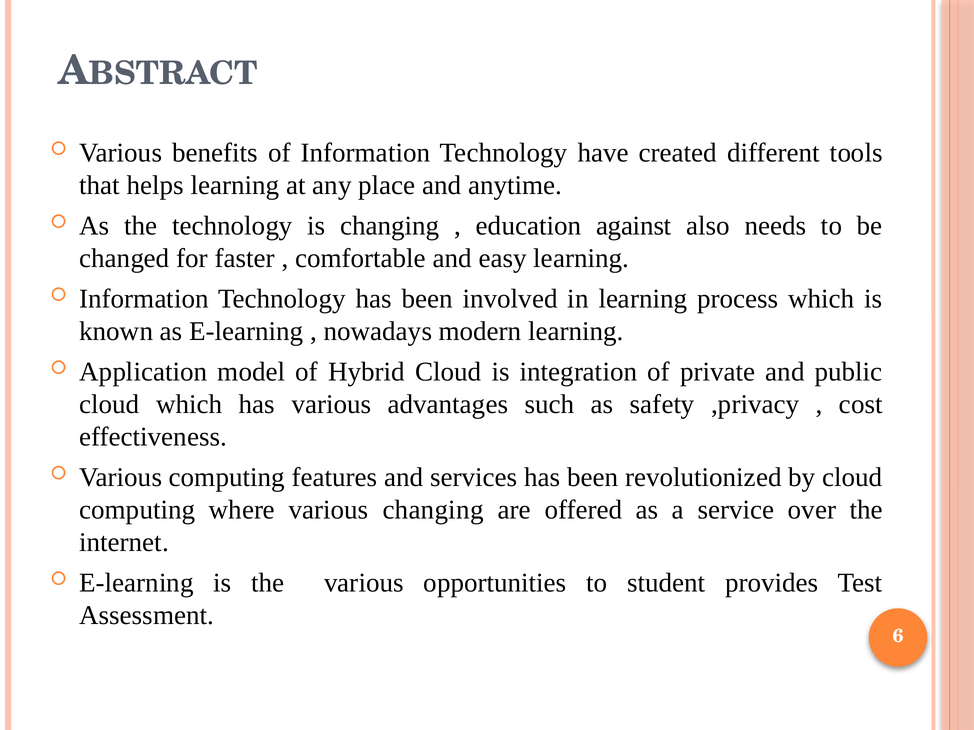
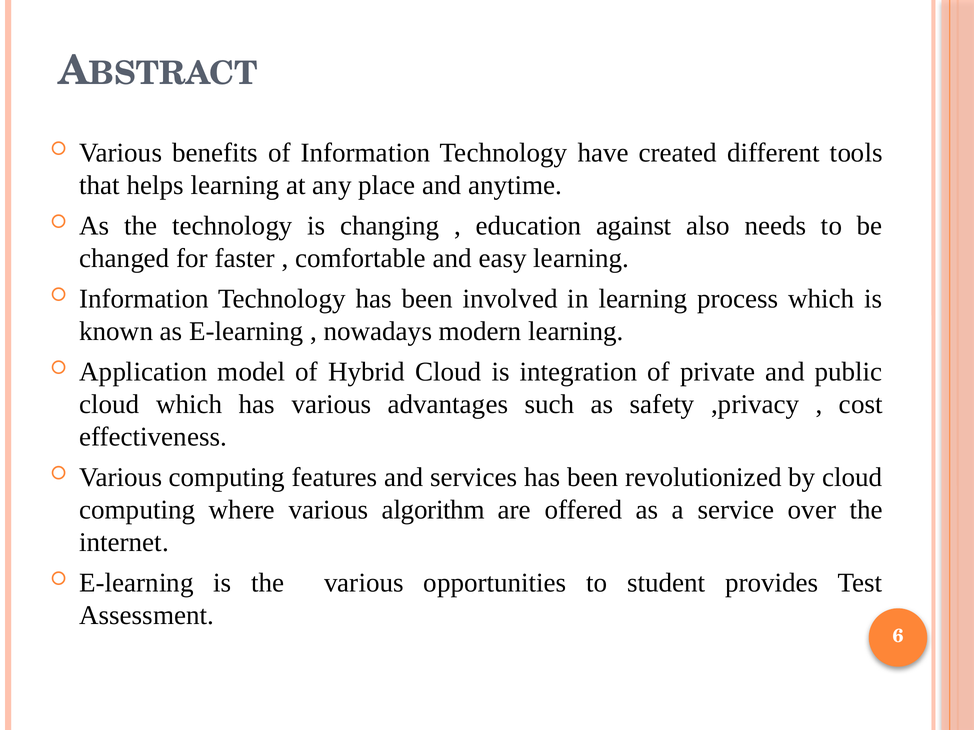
various changing: changing -> algorithm (433, 510)
